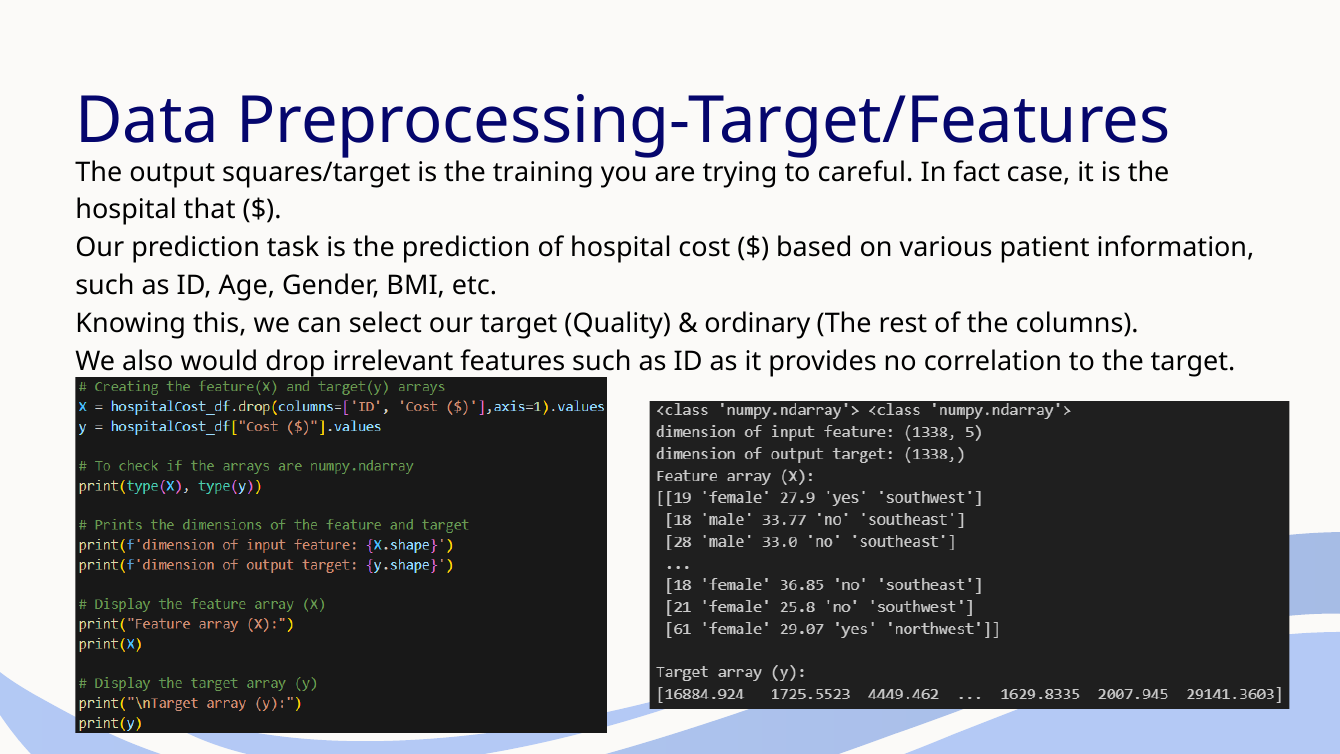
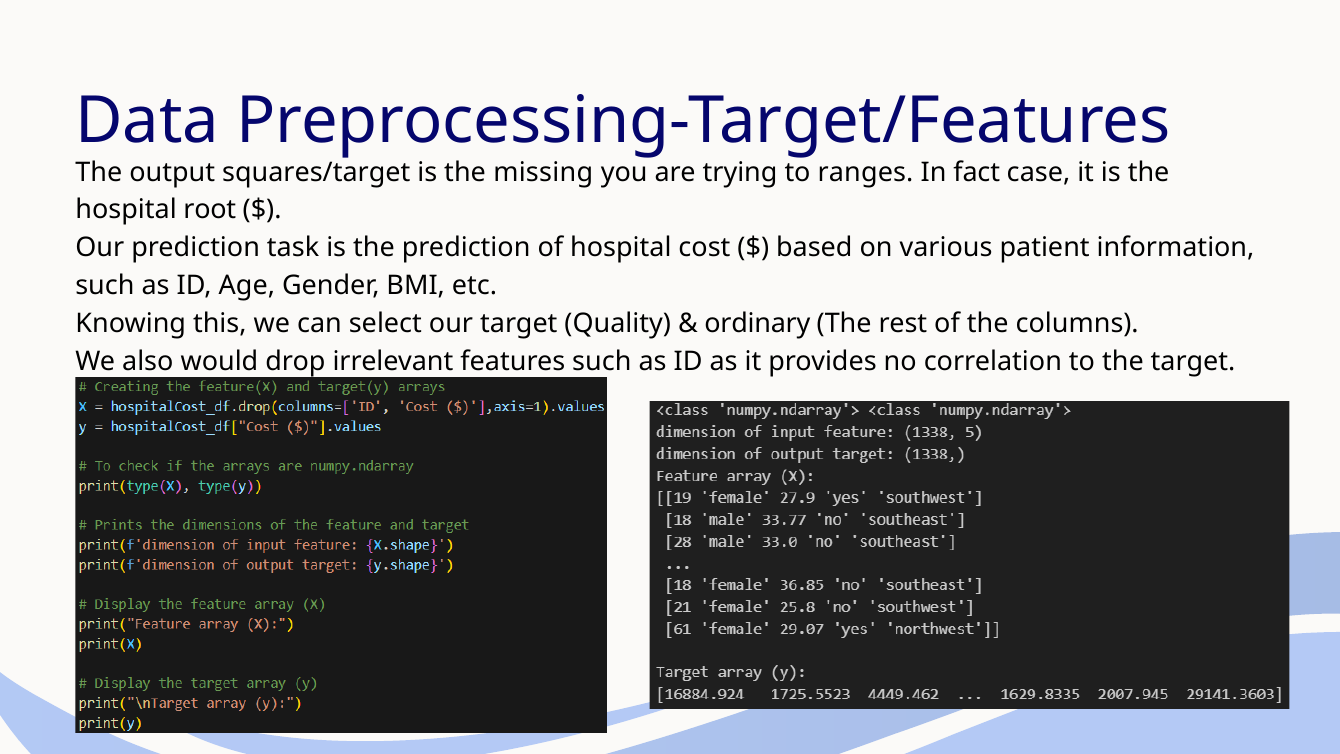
training: training -> missing (543, 172)
careful: careful -> ranges (866, 172)
that: that -> root (210, 210)
